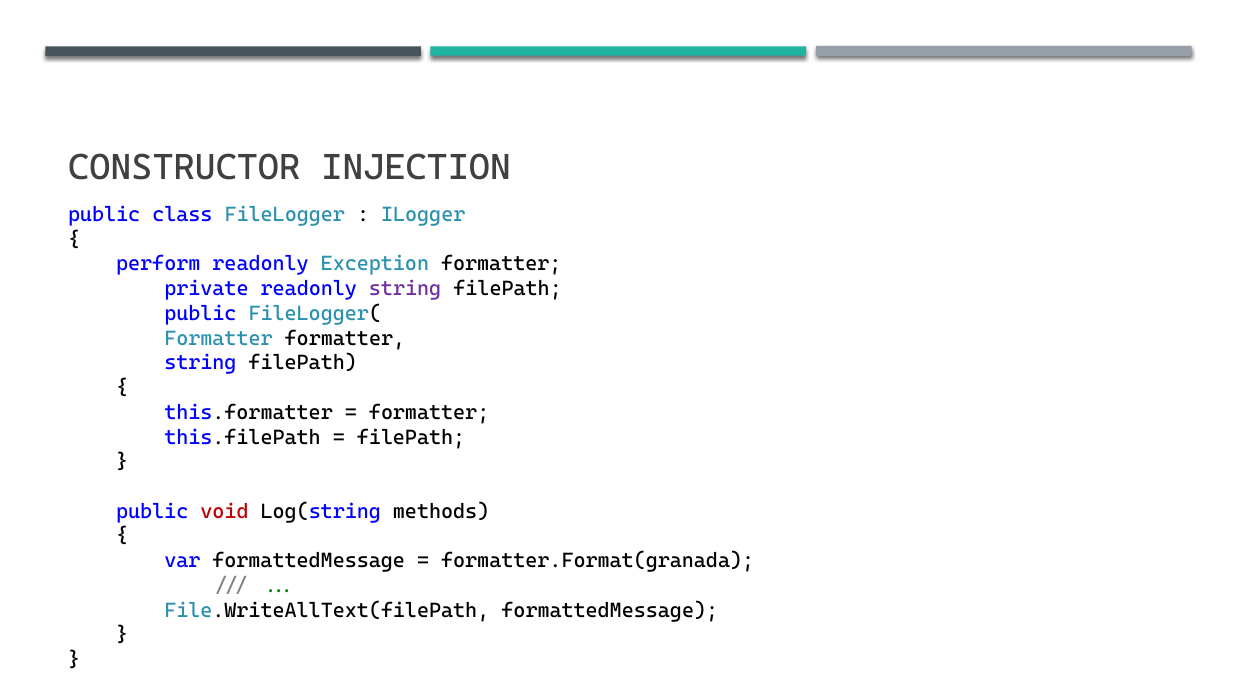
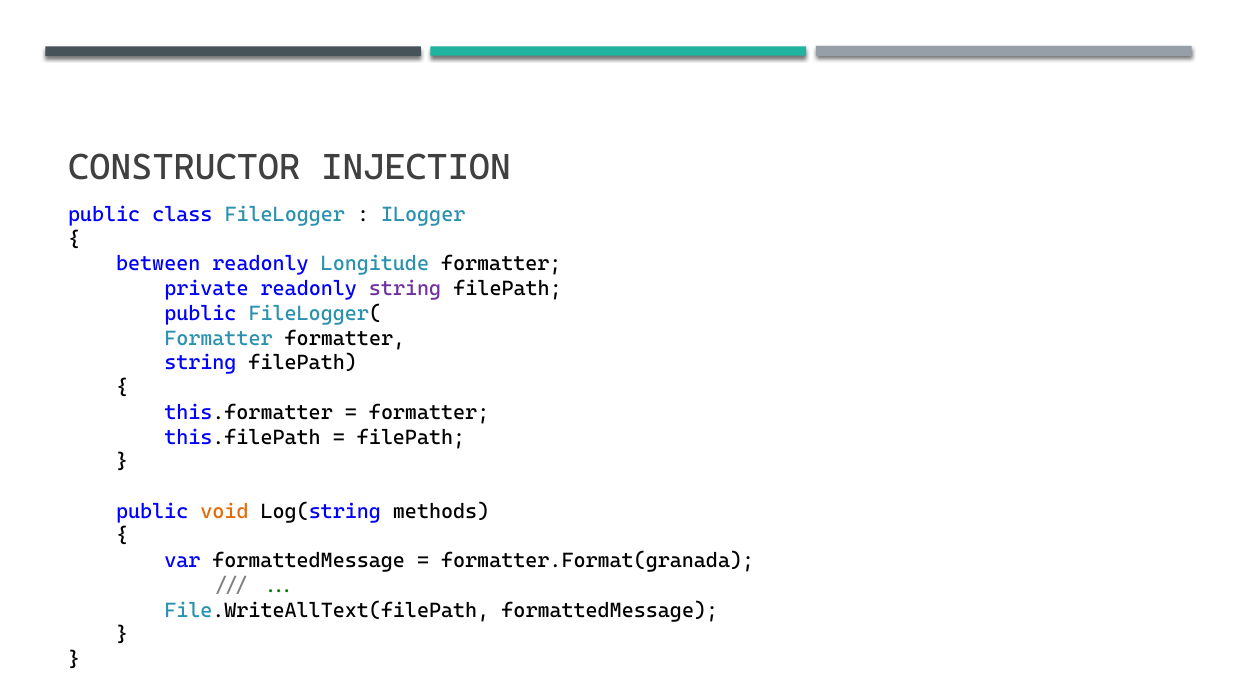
perform: perform -> between (158, 264)
Exception: Exception -> Longitude (375, 264)
void colour: red -> orange (224, 511)
